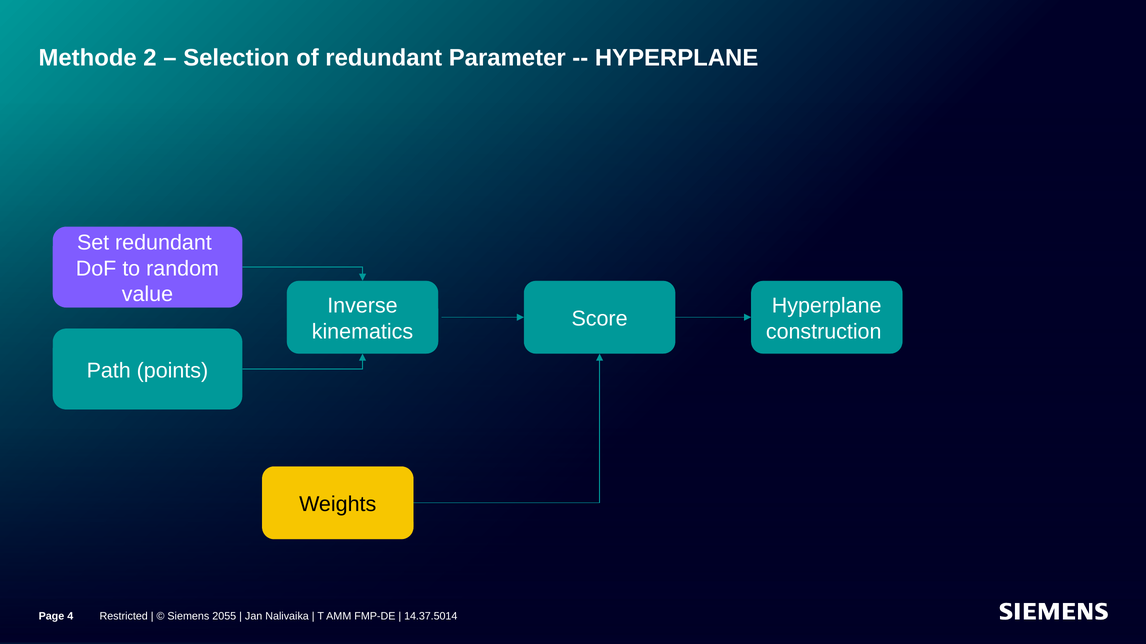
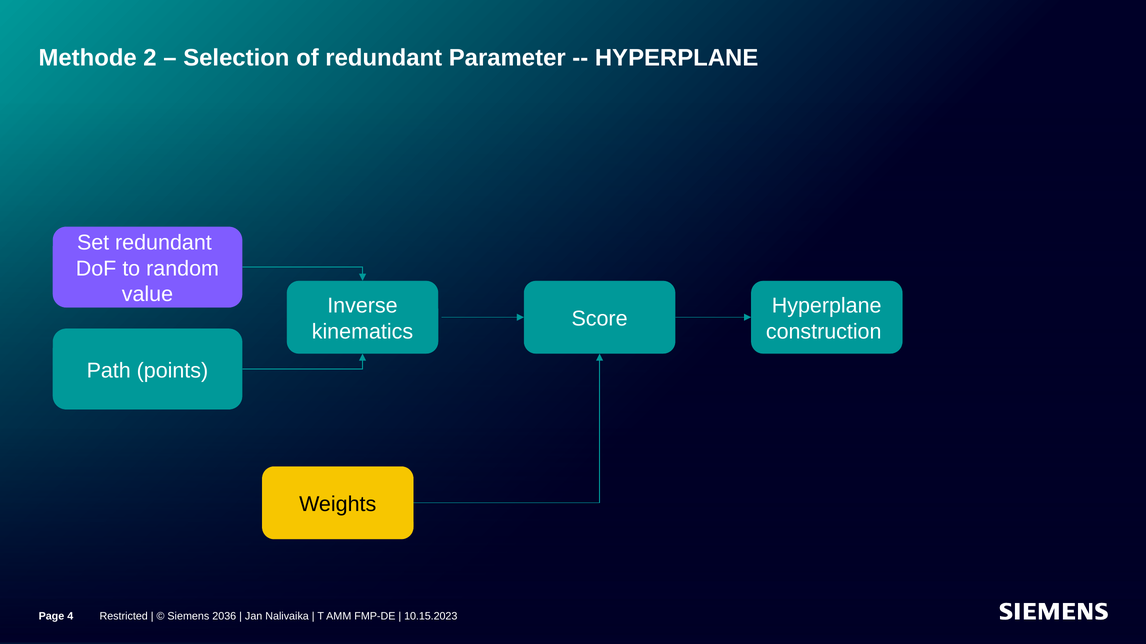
2055: 2055 -> 2036 (224, 617)
14.37.5014: 14.37.5014 -> 10.15.2023 (431, 617)
